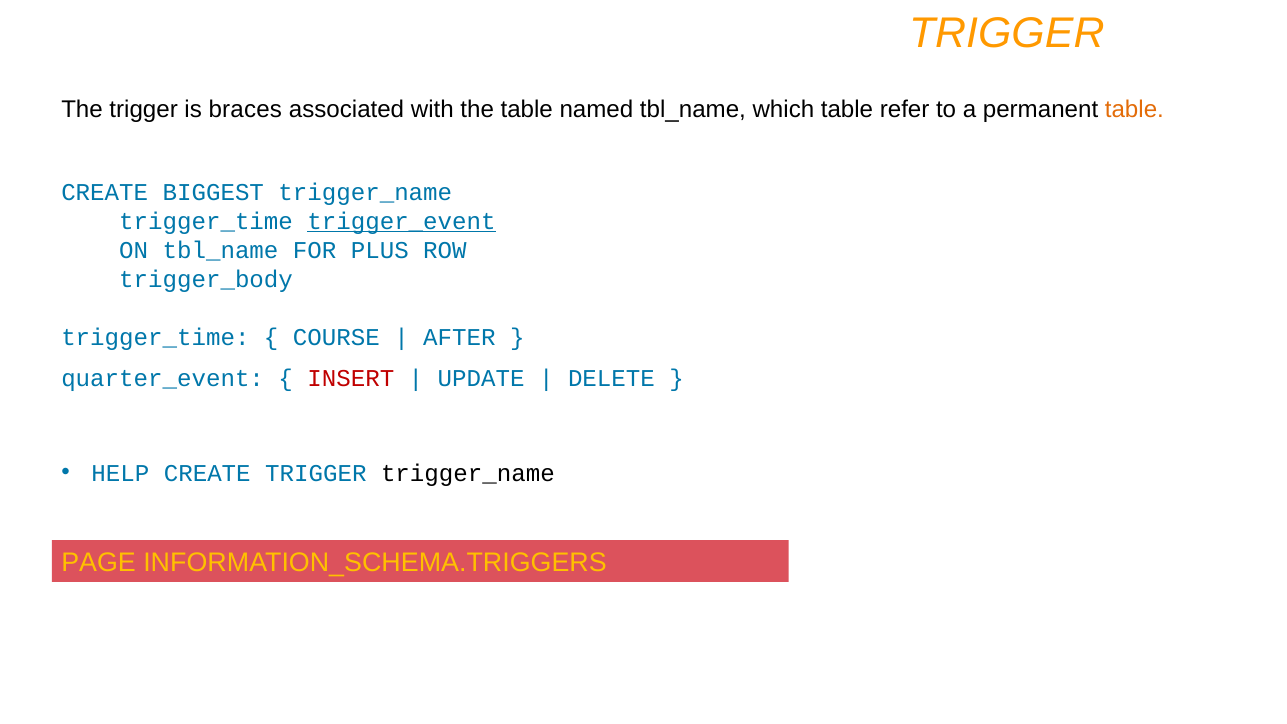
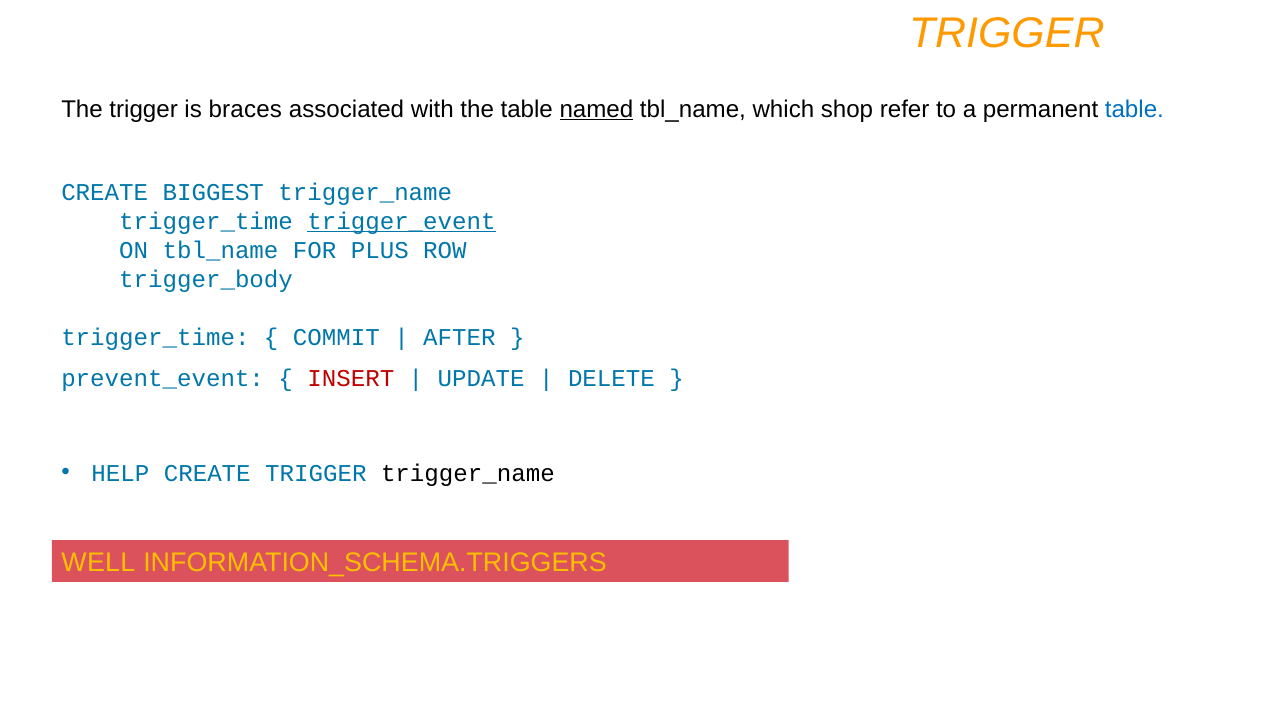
named underline: none -> present (596, 109)
which table: table -> shop (847, 109)
table colour: orange -> blue (1134, 109)
COURSE: COURSE -> COMMIT (336, 337)
quarter_event: quarter_event -> prevent_event (163, 379)
PAGE: PAGE -> WELL (98, 563)
